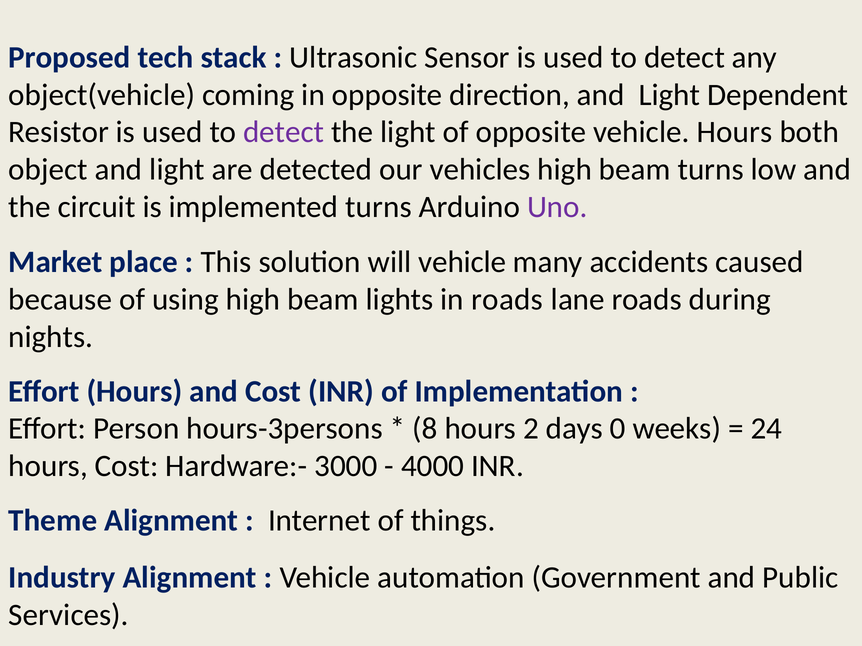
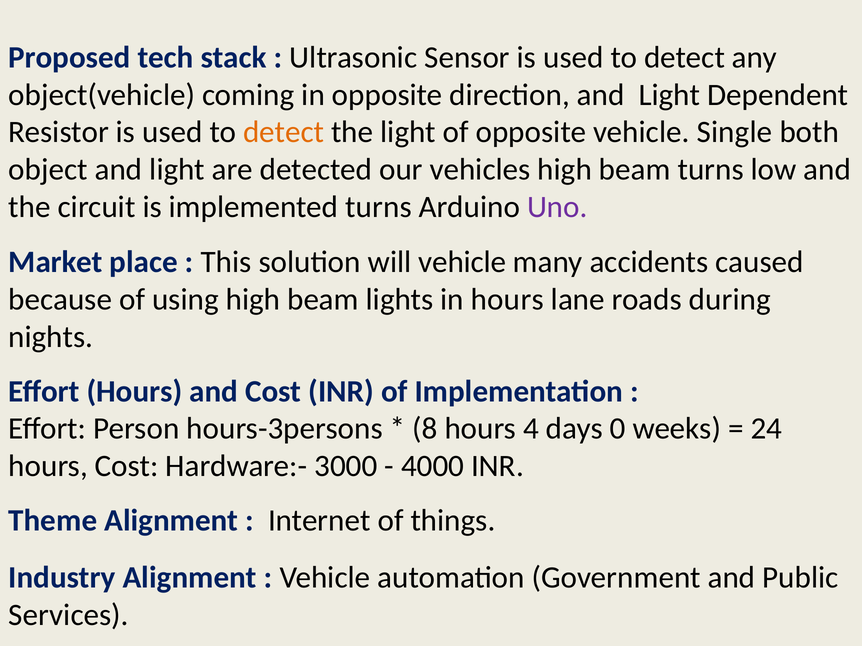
detect colour: purple -> orange (284, 132)
vehicle Hours: Hours -> Single (734, 132)
in roads: roads -> hours (507, 300)
2: 2 -> 4 (531, 429)
